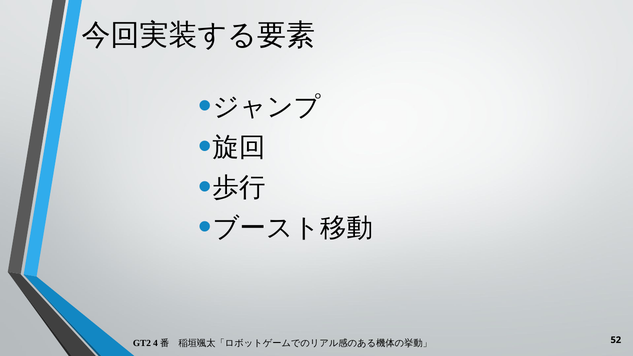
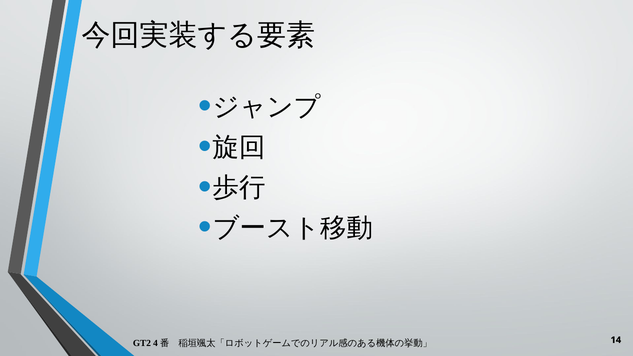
52: 52 -> 14 (616, 340)
